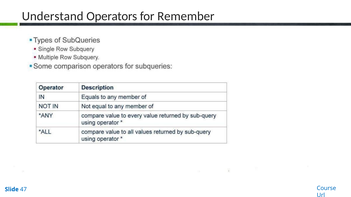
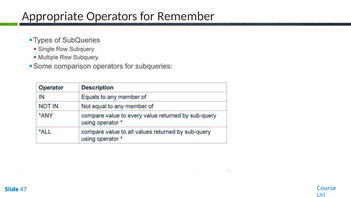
Understand: Understand -> Appropriate (53, 16)
